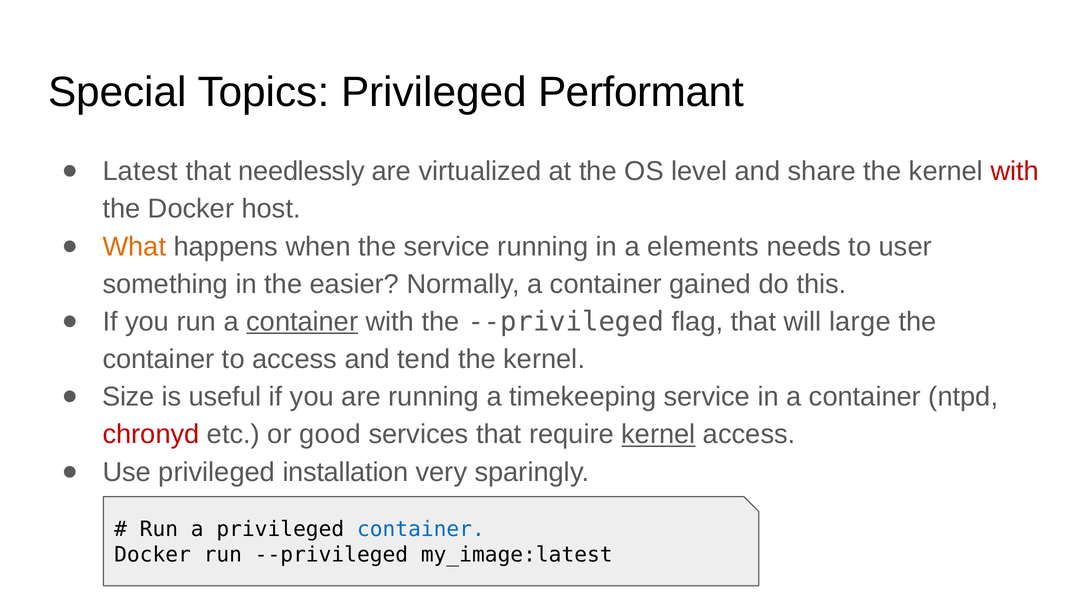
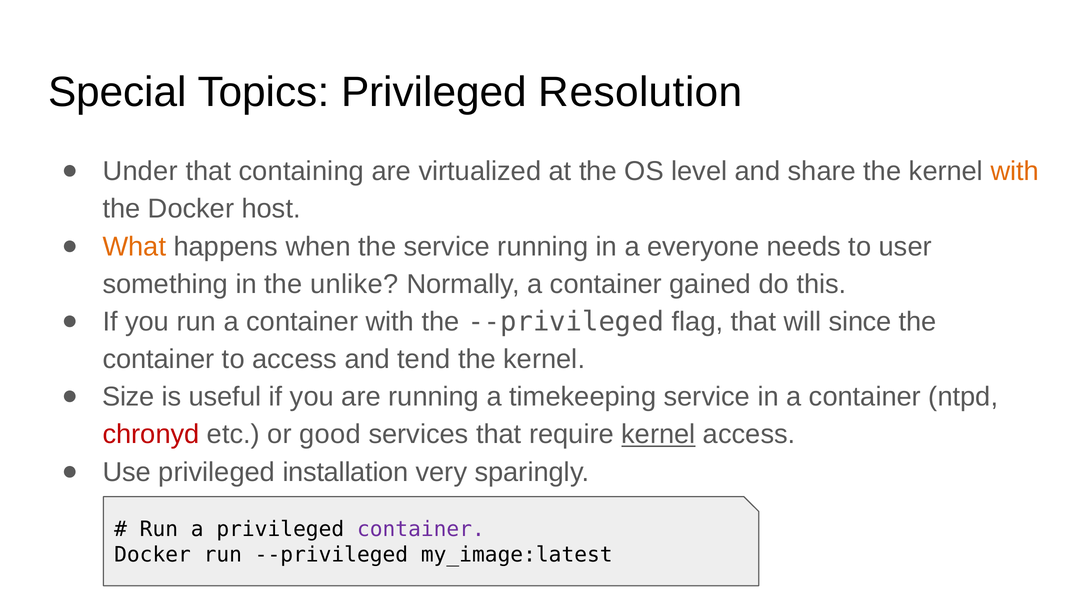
Performant: Performant -> Resolution (641, 92)
Latest: Latest -> Under (140, 171)
needlessly: needlessly -> containing (301, 171)
with colour: red -> orange (1015, 171)
elements: elements -> everyone (703, 247)
easier: easier -> unlike (354, 284)
container underline: present -> none (302, 322)
large: large -> since (860, 322)
container colour: blue -> purple (421, 529)
